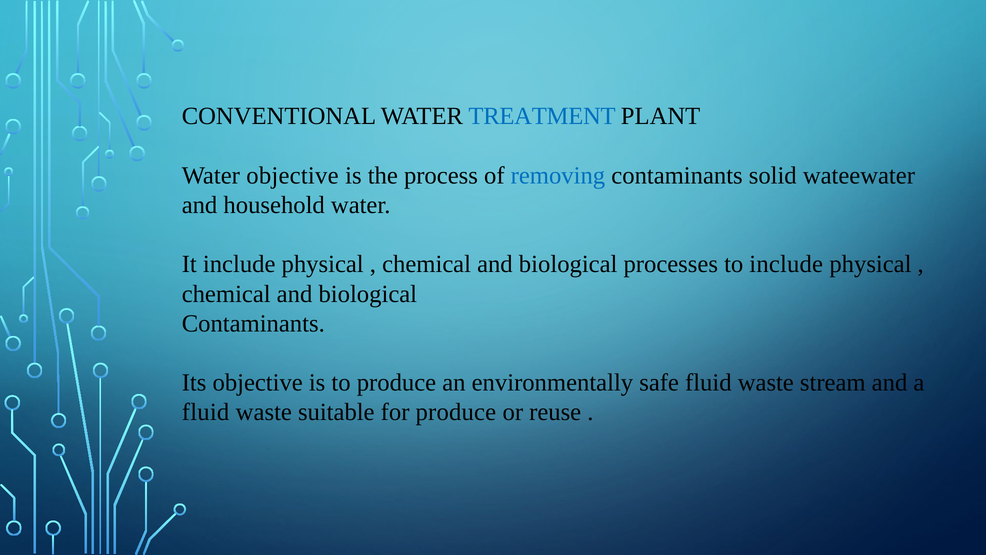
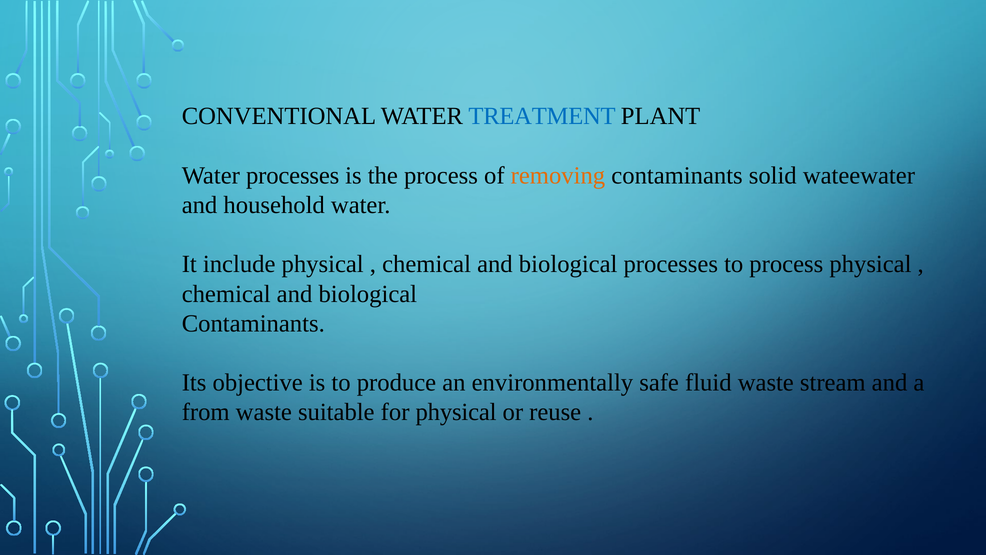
Water objective: objective -> processes (293, 175)
removing colour: blue -> orange (558, 175)
to include: include -> process (786, 264)
fluid: fluid -> from (206, 412)
for produce: produce -> physical (456, 412)
